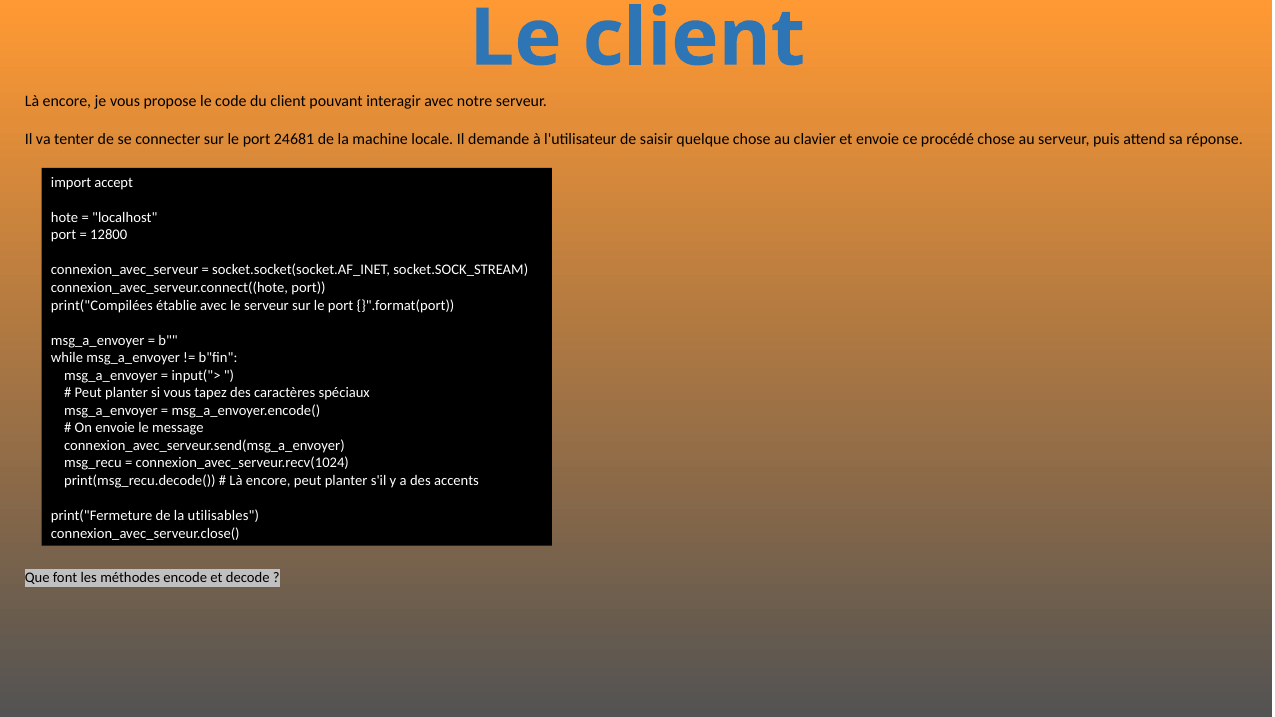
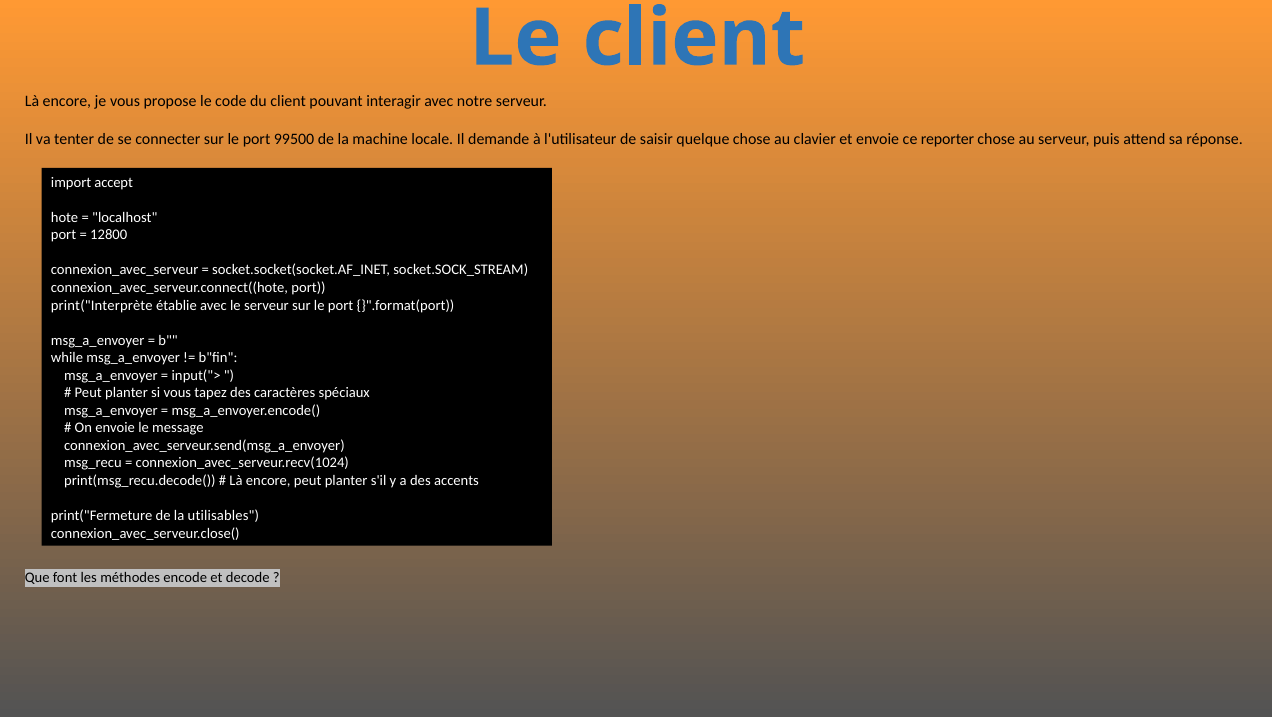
24681: 24681 -> 99500 (294, 139)
procédé: procédé -> reporter (948, 139)
print("Compilées: print("Compilées -> print("Interprète (102, 305)
